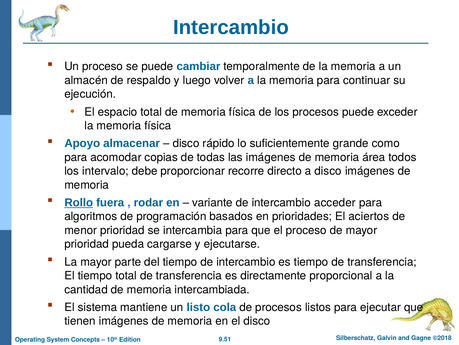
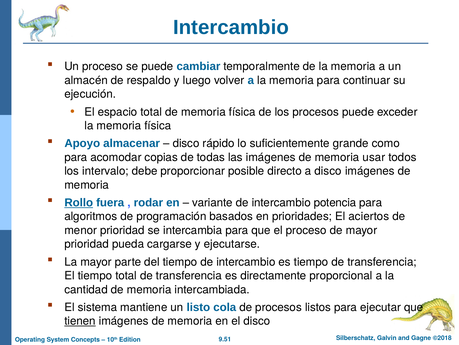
área: área -> usar (374, 157)
recorre: recorre -> posible (246, 171)
acceder: acceder -> potencia (335, 202)
tienen underline: none -> present (80, 320)
